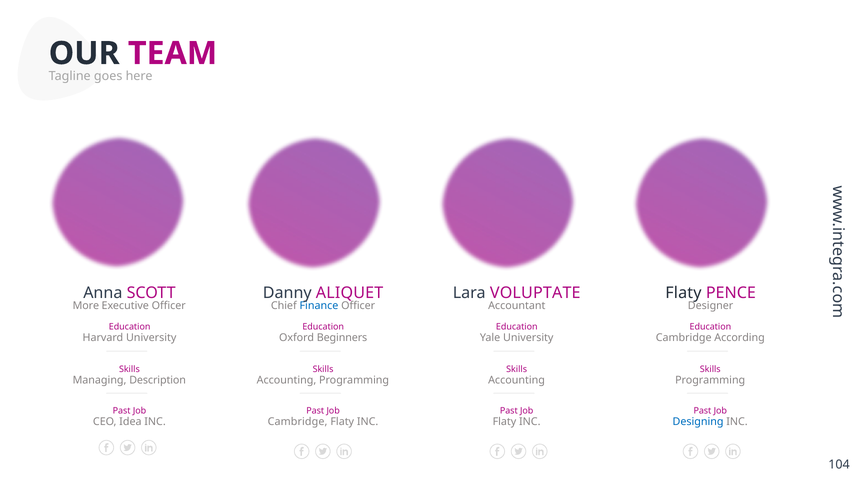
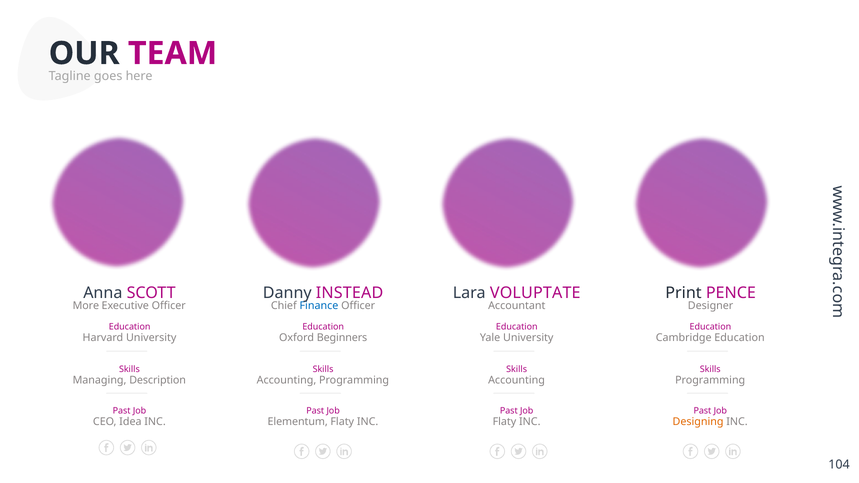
ALIQUET: ALIQUET -> INSTEAD (350, 293)
Flaty: Flaty -> Print (683, 293)
Cambridge According: According -> Education (740, 338)
Cambridge: Cambridge -> Elementum (298, 422)
Designing colour: blue -> orange (698, 422)
